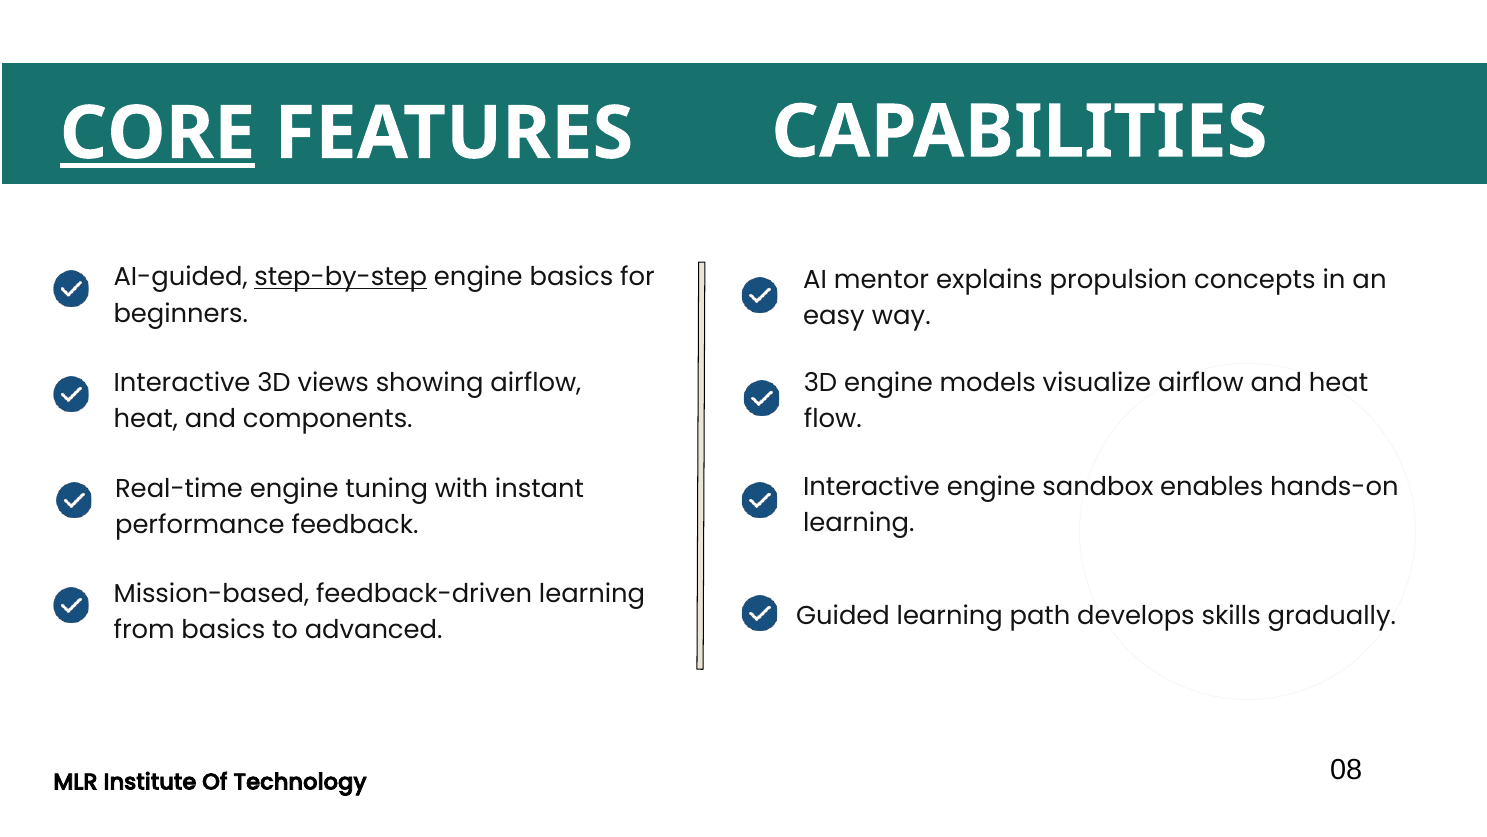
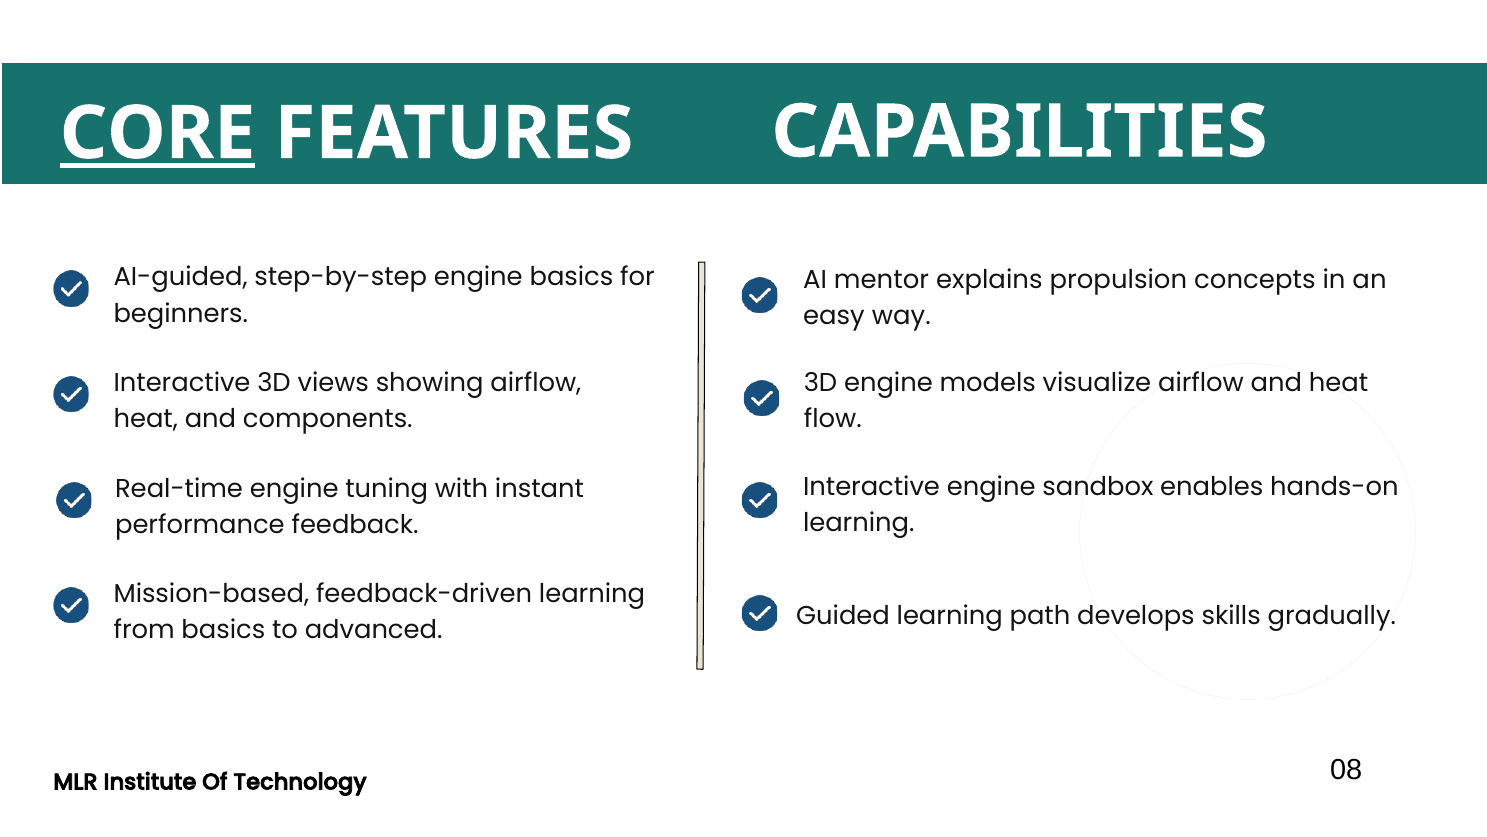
step-by-step underline: present -> none (341, 277)
